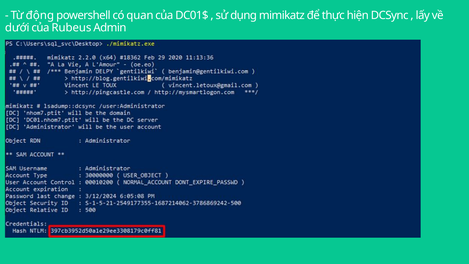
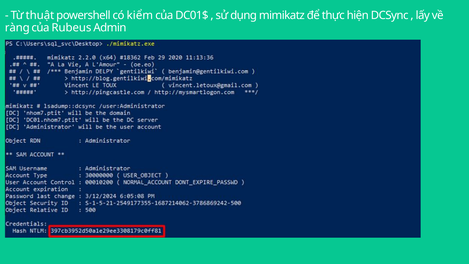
động: động -> thuật (40, 15)
quan: quan -> kiểm (140, 15)
dưới: dưới -> ràng (17, 28)
